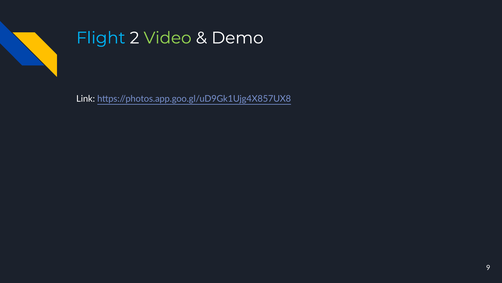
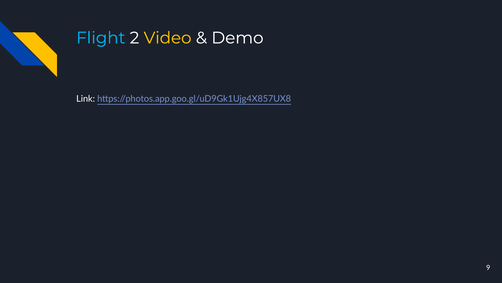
Video colour: light green -> yellow (168, 38)
